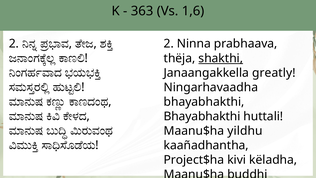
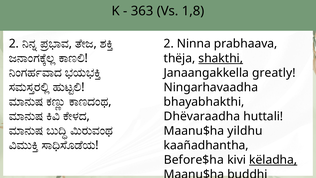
1,6: 1,6 -> 1,8 (193, 11)
Bhayabhakthi: Bhayabhakthi -> Dhëvaraadha (202, 116)
Project$ha: Project$ha -> Before$ha (194, 160)
këladha underline: none -> present (273, 160)
